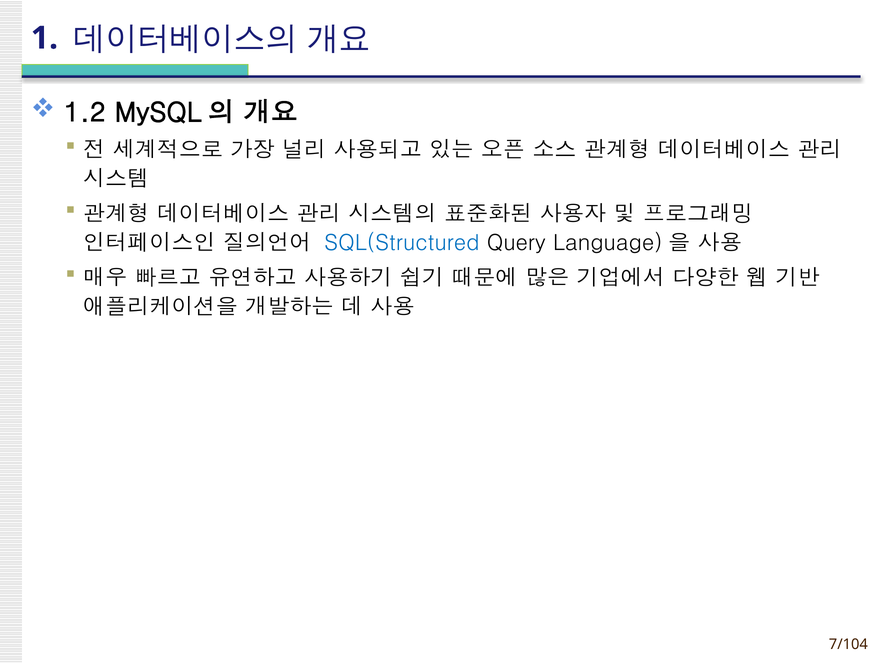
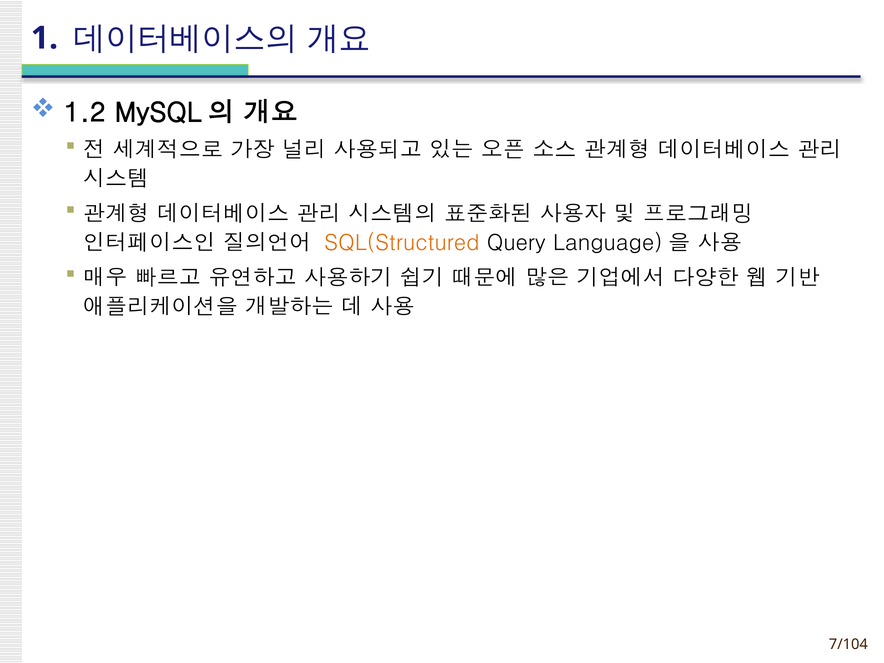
SQL(Structured colour: blue -> orange (402, 243)
